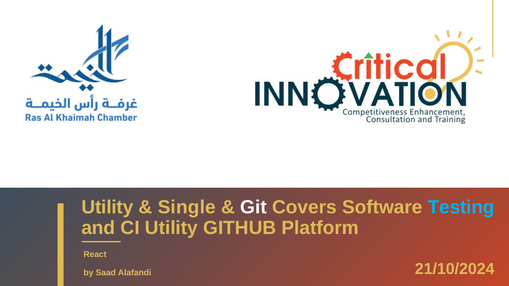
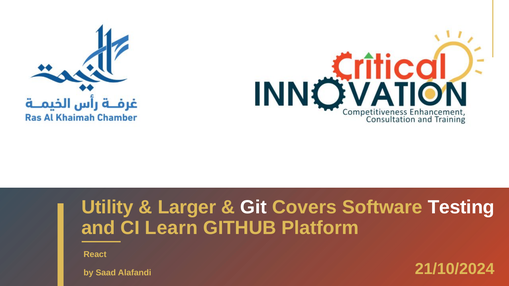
Single: Single -> Larger (187, 207)
Testing colour: light blue -> white (461, 207)
CI Utility: Utility -> Learn (171, 228)
